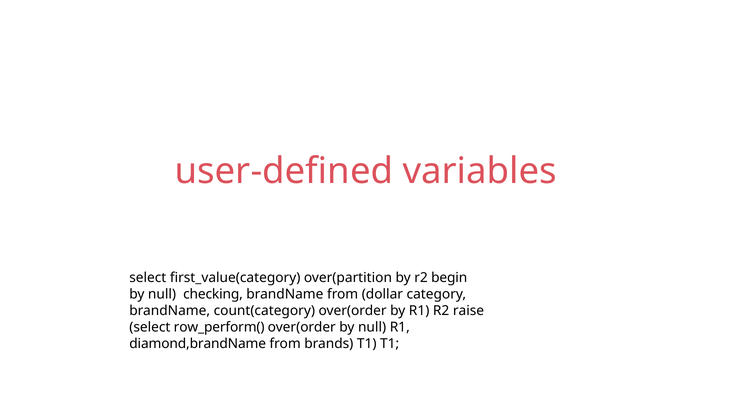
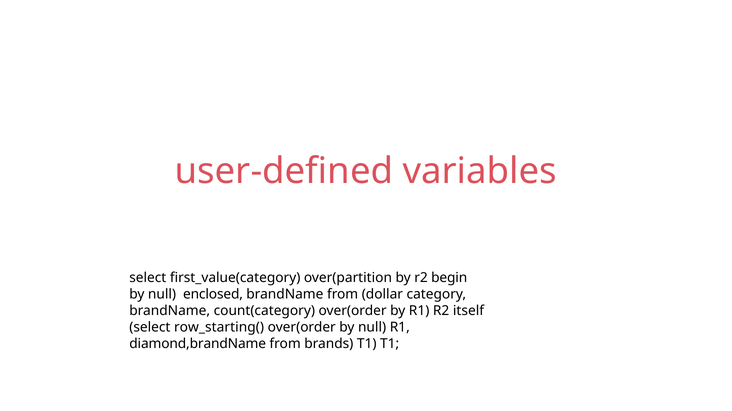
checking: checking -> enclosed (213, 295)
raise: raise -> itself (468, 311)
row_perform(: row_perform( -> row_starting( (219, 328)
